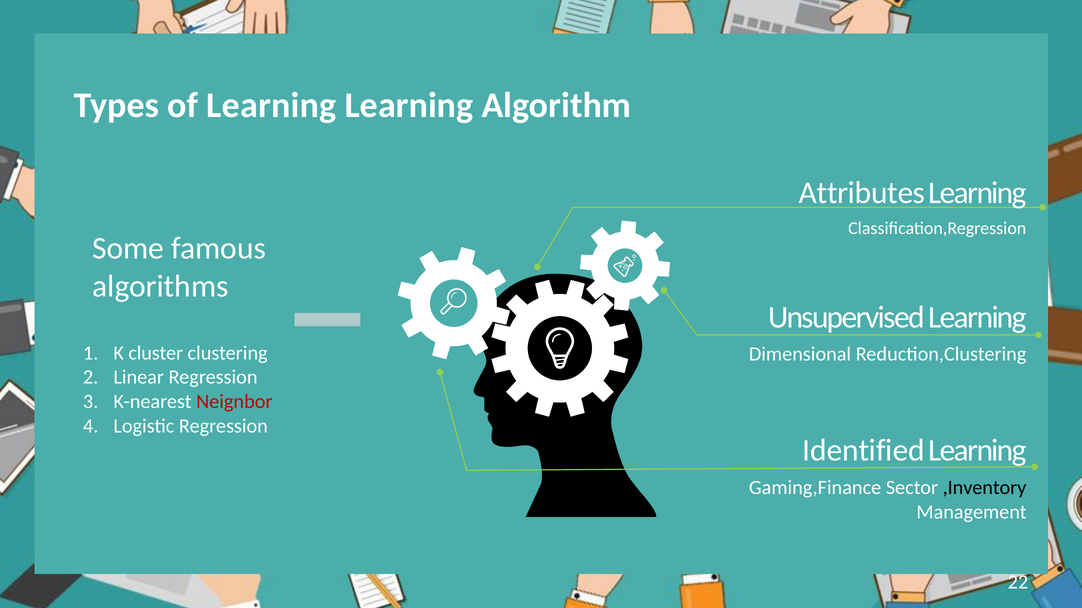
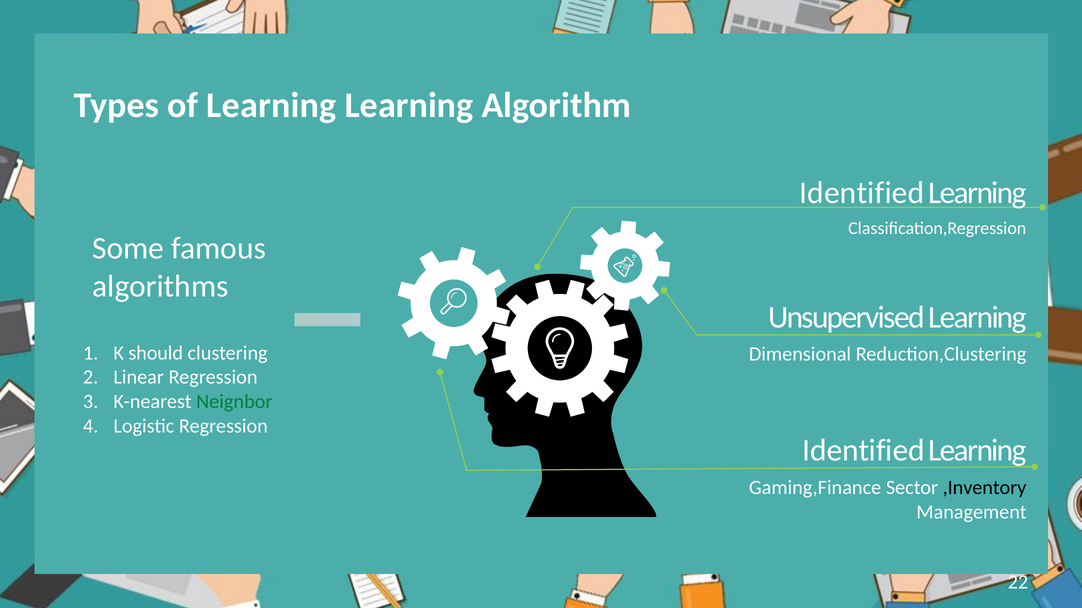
Attributes: Attributes -> Identified (862, 193)
cluster: cluster -> should (156, 353)
Neignbor colour: red -> green (234, 402)
